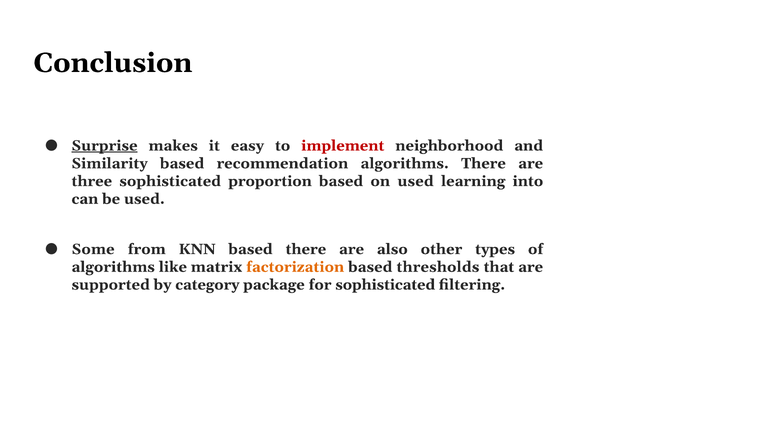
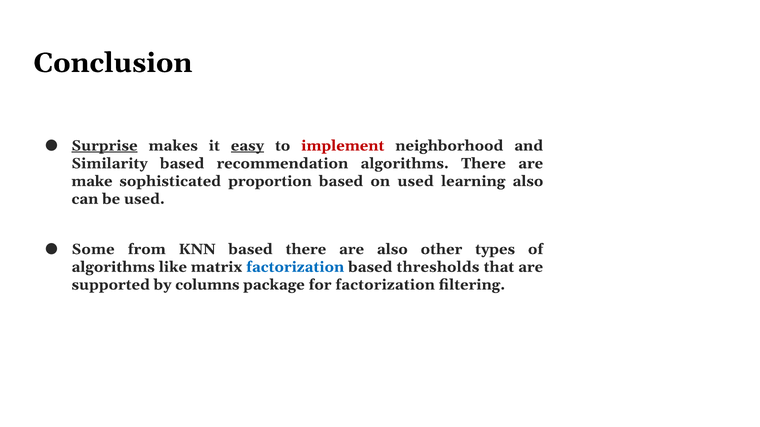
easy underline: none -> present (247, 146)
three: three -> make (92, 181)
learning into: into -> also (528, 181)
factorization colour: orange -> blue (295, 267)
category: category -> columns (207, 285)
for sophisticated: sophisticated -> factorization (385, 285)
